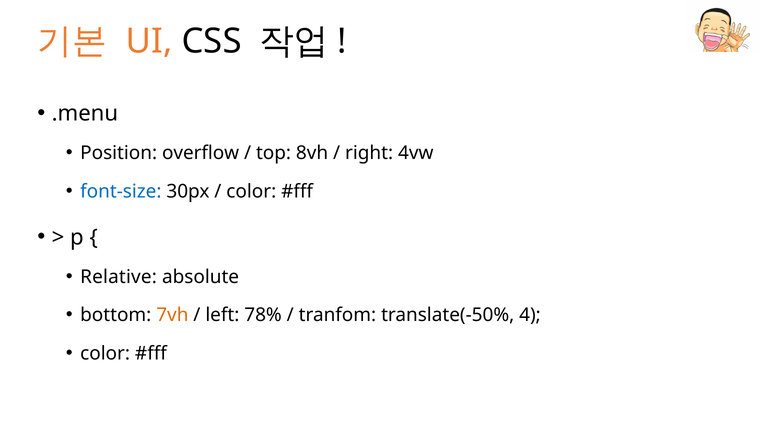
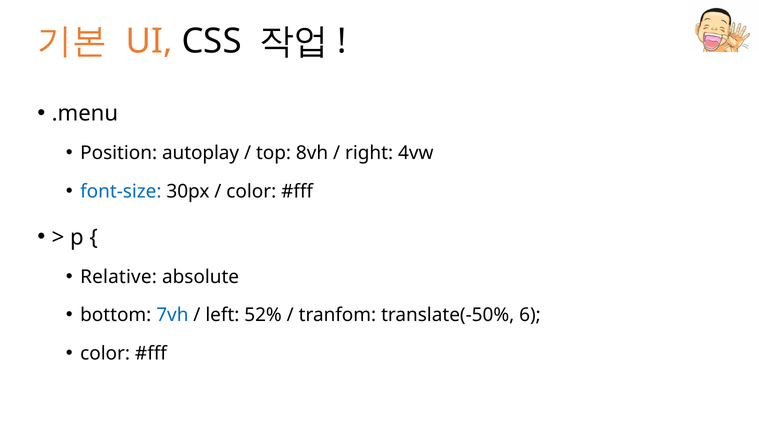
overflow: overflow -> autoplay (201, 153)
7vh colour: orange -> blue (172, 315)
78%: 78% -> 52% (263, 315)
4: 4 -> 6 (530, 315)
